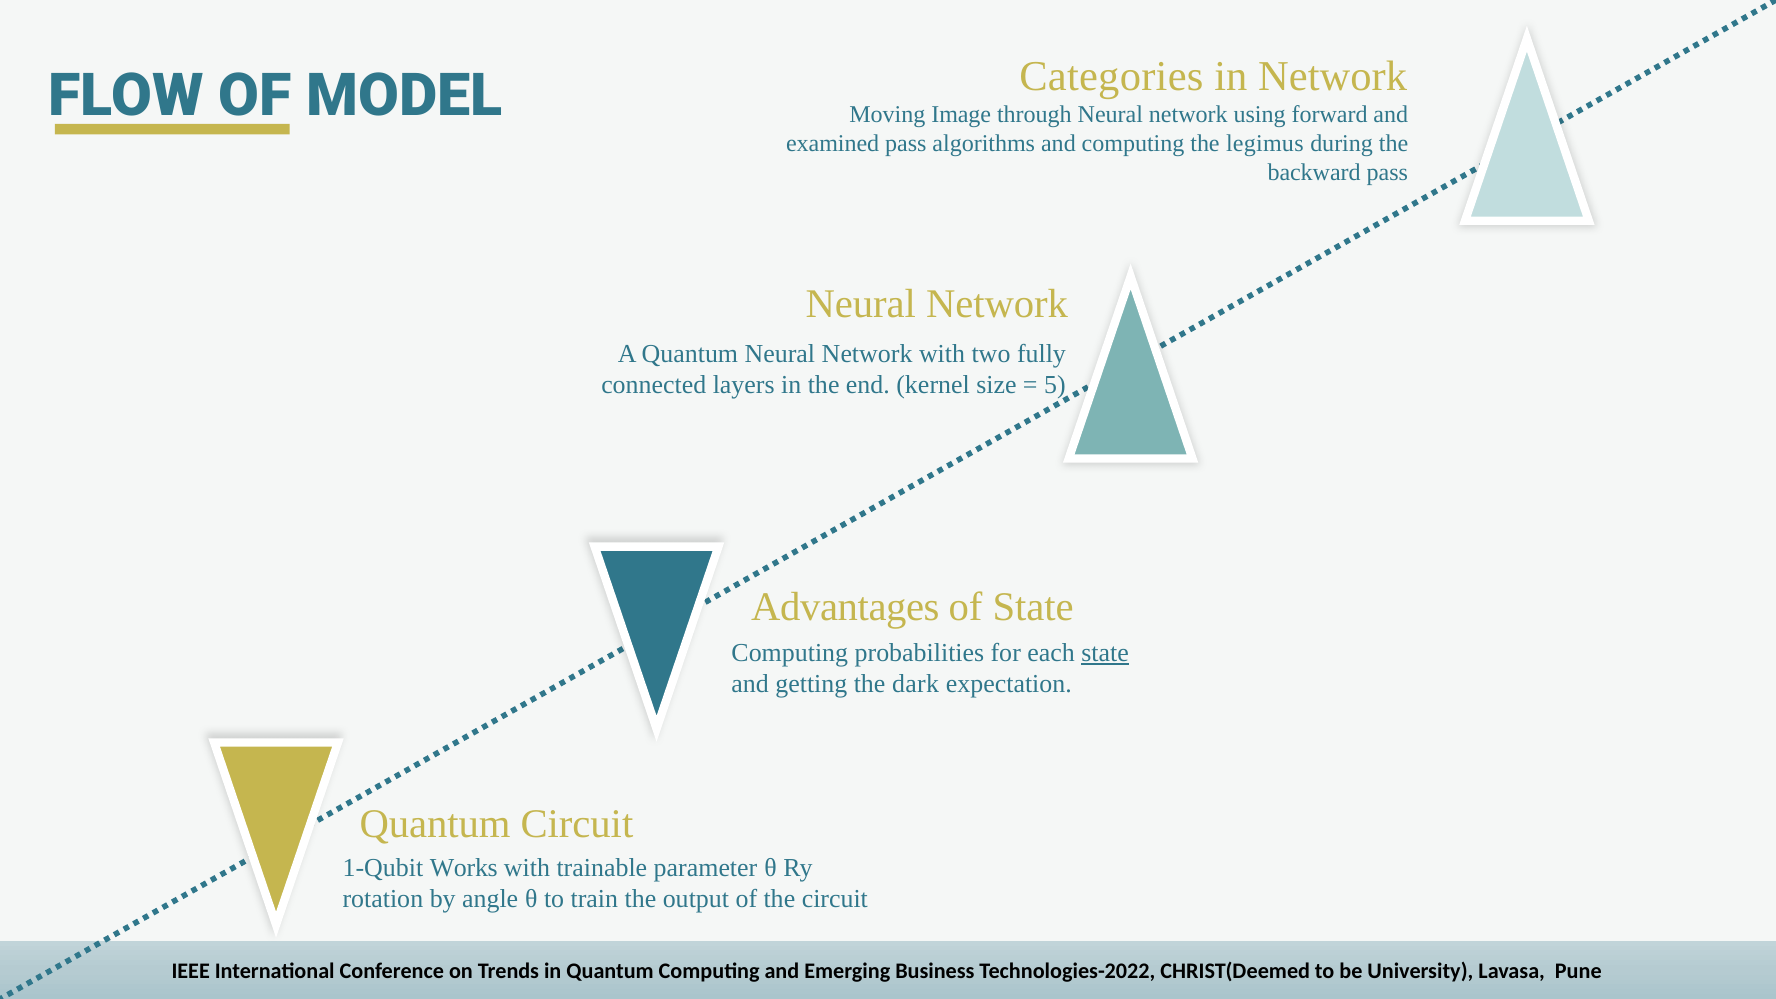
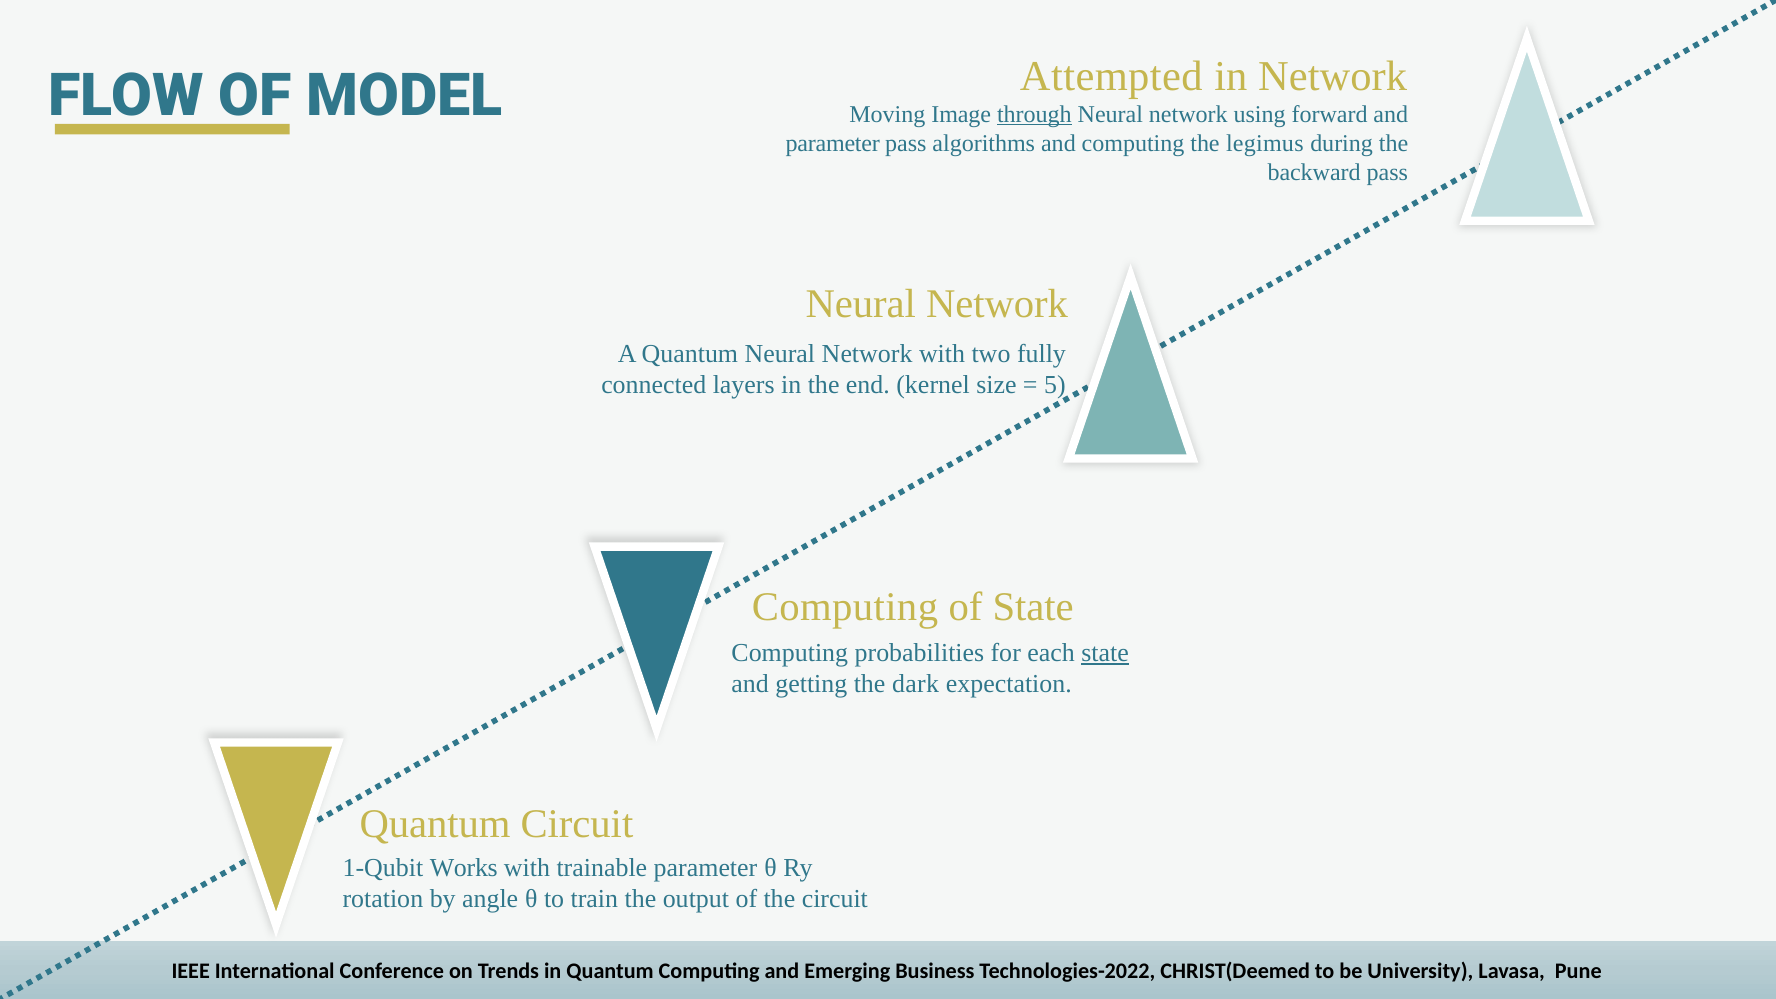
Categories: Categories -> Attempted (1111, 76)
through underline: none -> present (1034, 114)
examined: examined -> parameter (833, 143)
Advantages: Advantages -> Computing (845, 607)
